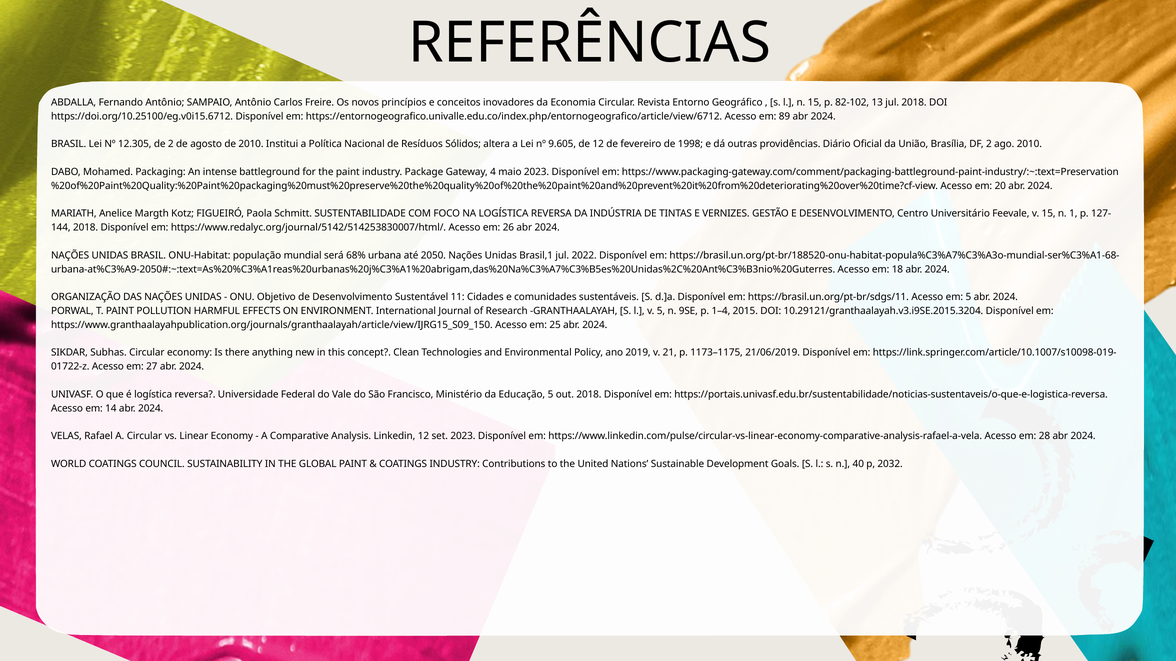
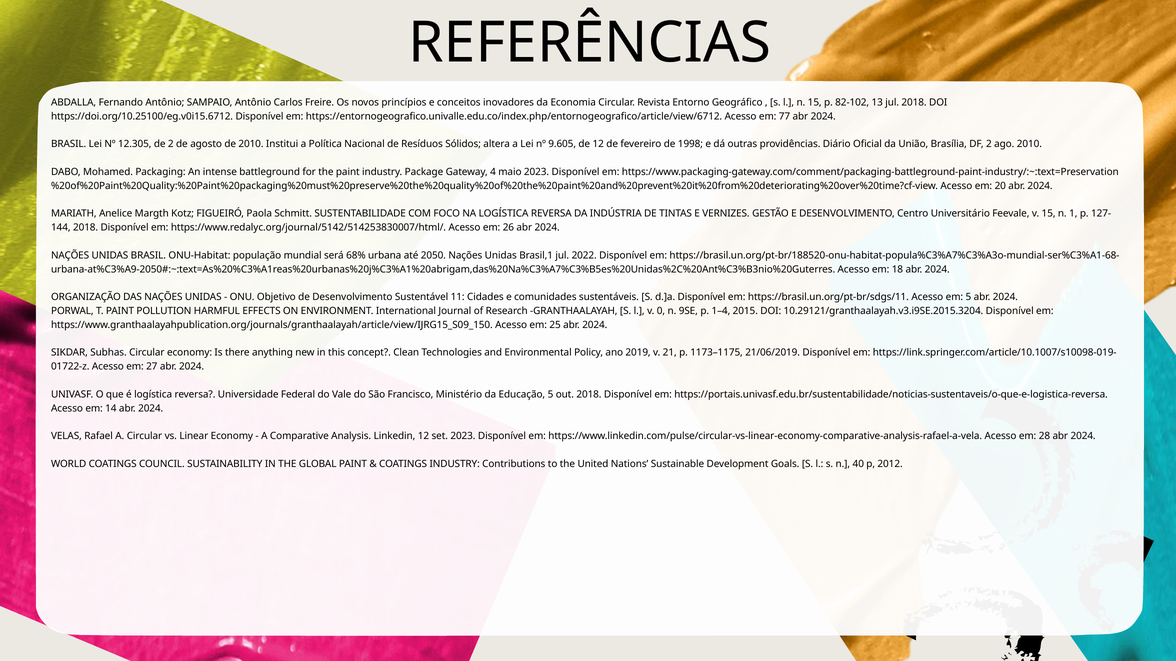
89: 89 -> 77 (785, 116)
v 5: 5 -> 0 (661, 311)
2032: 2032 -> 2012 (890, 464)
